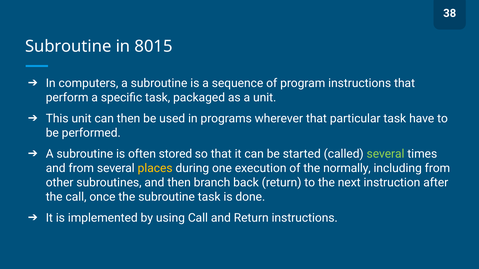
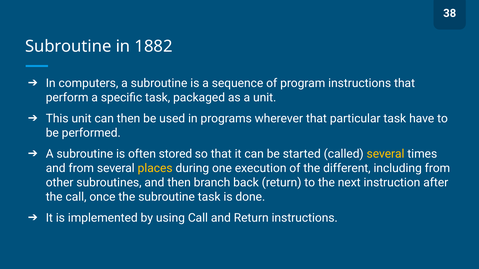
8015: 8015 -> 1882 (154, 46)
several colour: light green -> yellow (386, 154)
normally: normally -> different (347, 169)
